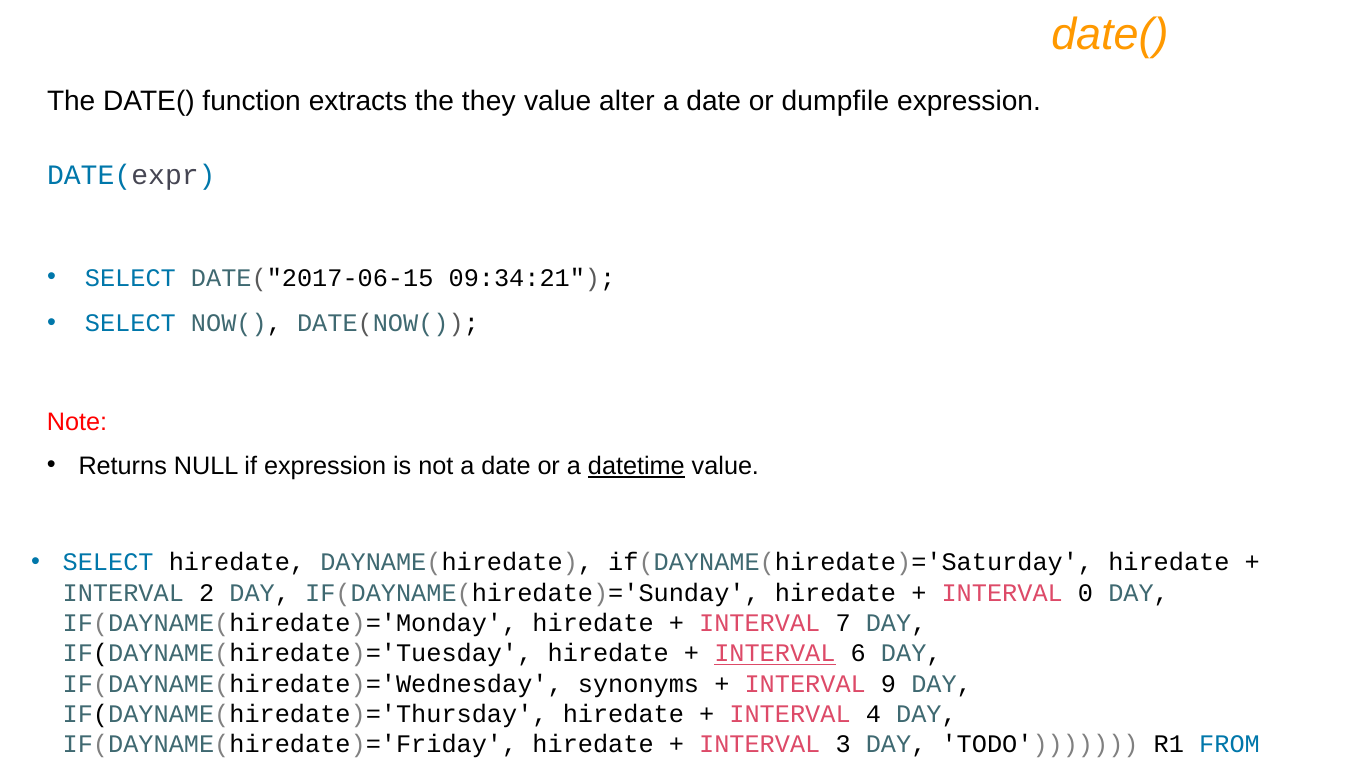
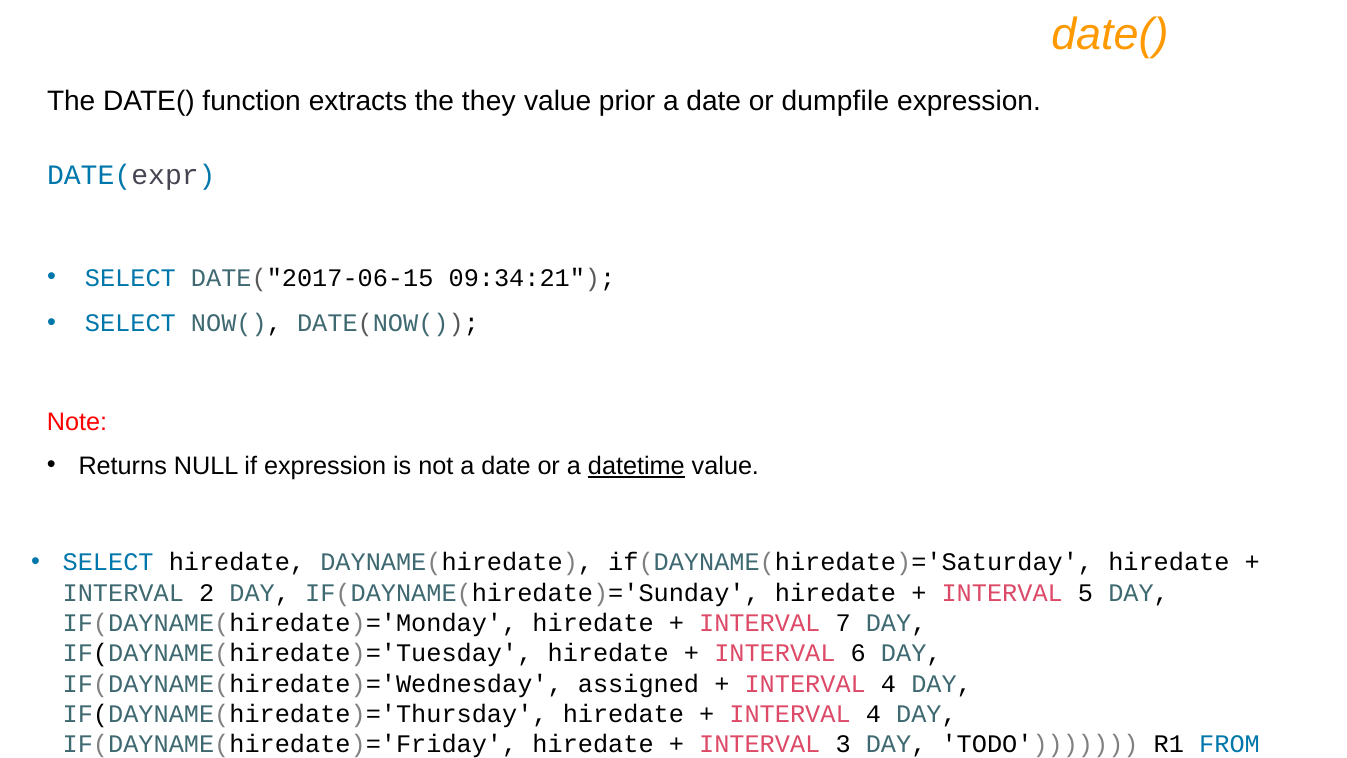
alter: alter -> prior (627, 101)
0: 0 -> 5 (1086, 593)
INTERVAL underline: present -> none (775, 653)
synonyms: synonyms -> assigned (639, 684)
9: 9 -> 4 (889, 684)
